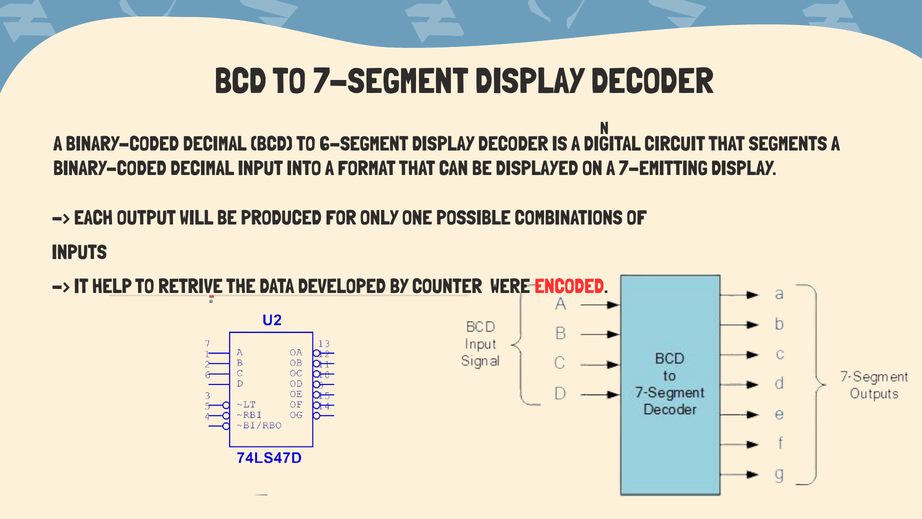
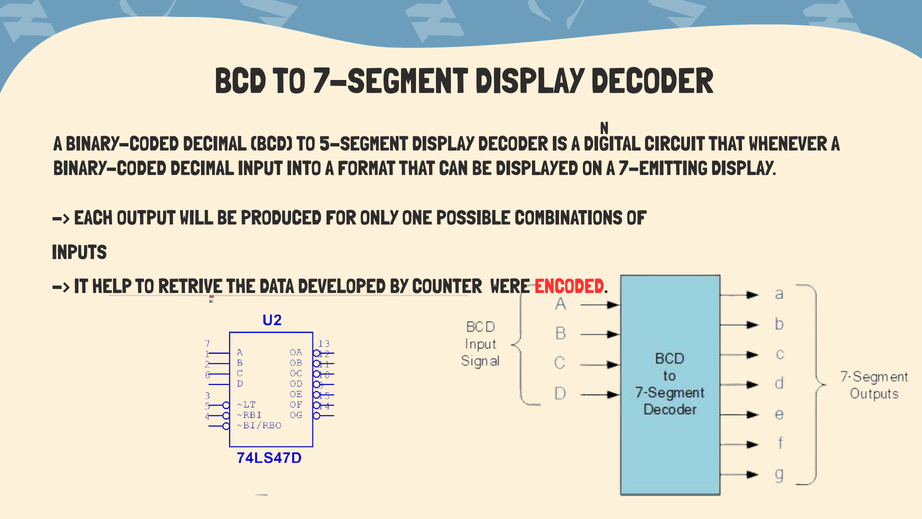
6-SEGMENT: 6-SEGMENT -> 5-SEGMENT (364, 144)
SEGMENTS: SEGMENTS -> WHENEVER (788, 144)
